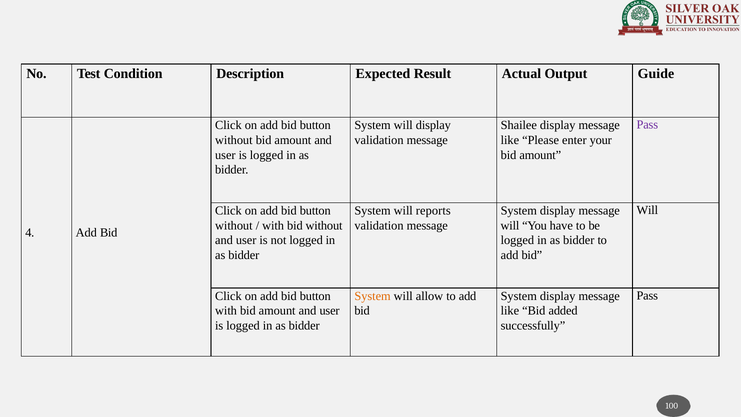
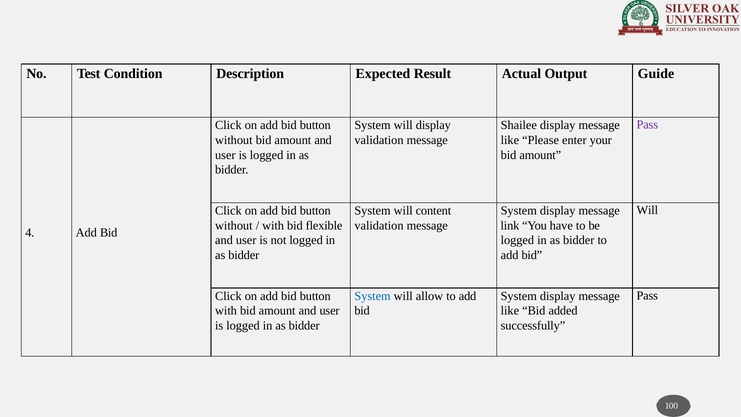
reports: reports -> content (433, 211)
bid without: without -> flexible (324, 225)
will: will -> link (510, 225)
System colour: orange -> blue (373, 296)
